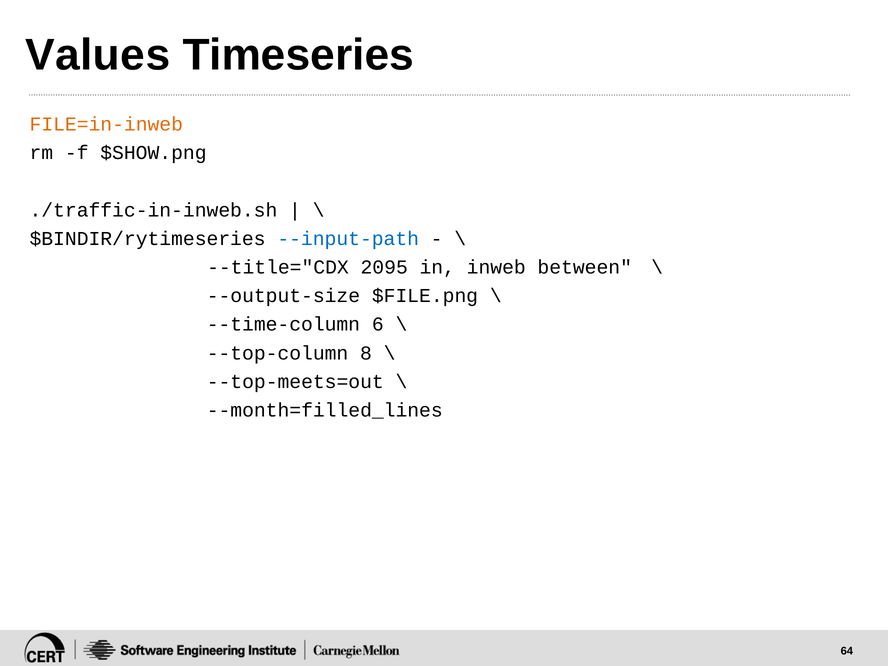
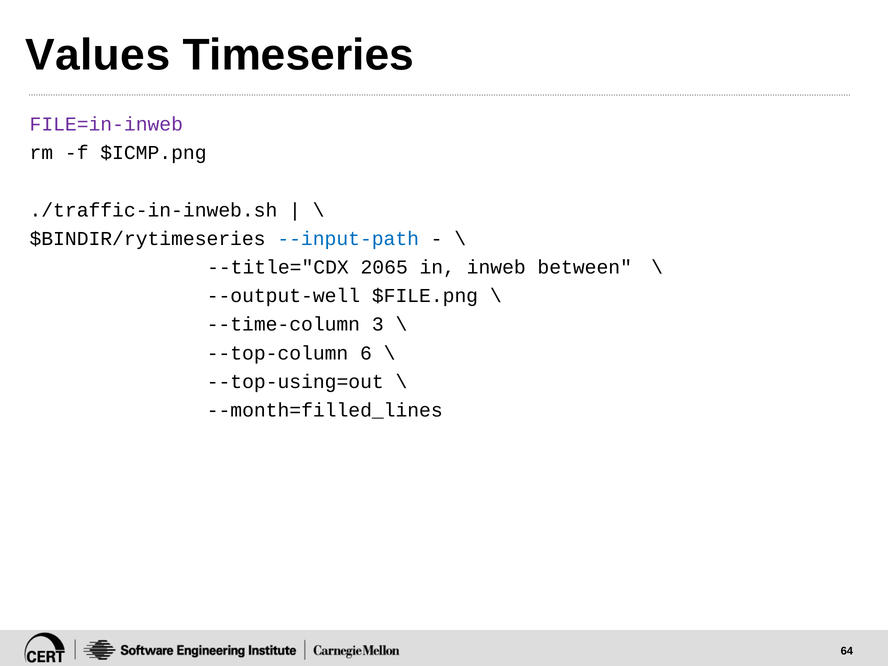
FILE=in-inweb colour: orange -> purple (106, 124)
$SHOW.png: $SHOW.png -> $ICMP.png (153, 153)
2095: 2095 -> 2065 (384, 267)
--output-size: --output-size -> --output-well (283, 296)
6: 6 -> 3 (378, 324)
8: 8 -> 6 (366, 353)
--top-meets=out: --top-meets=out -> --top-using=out (295, 382)
